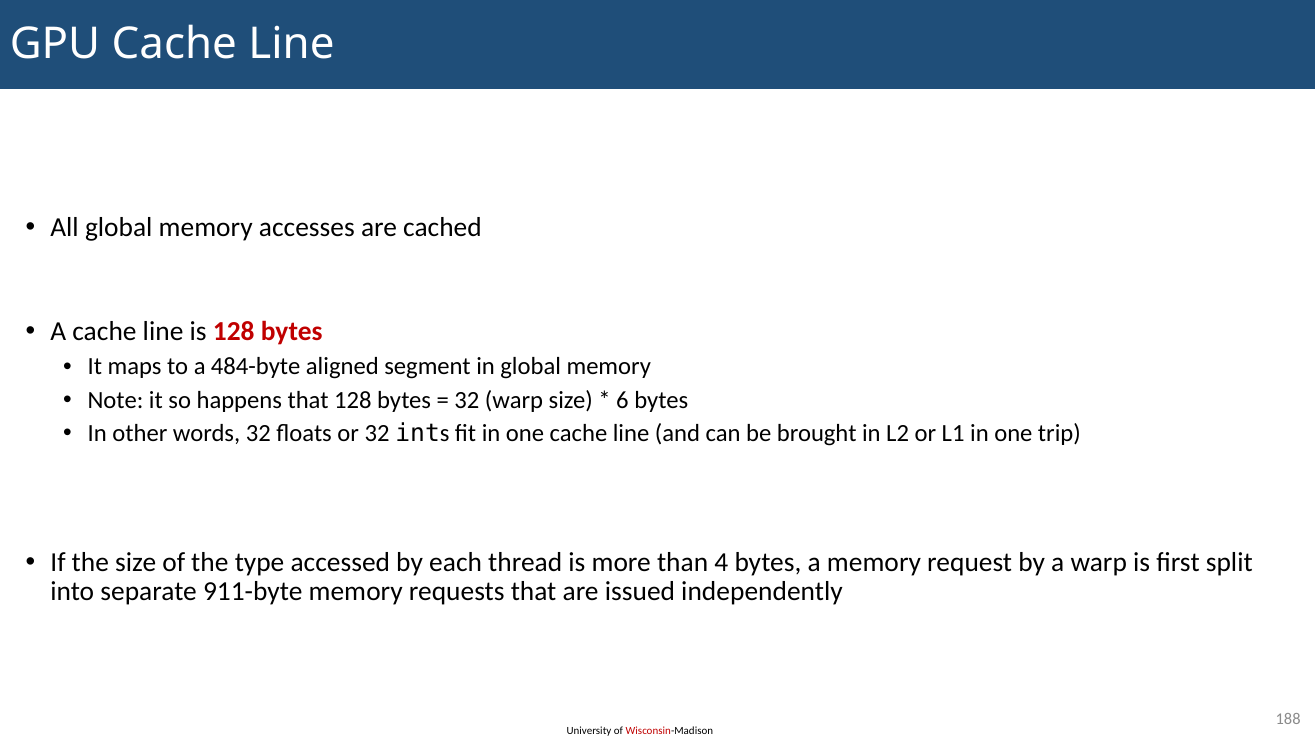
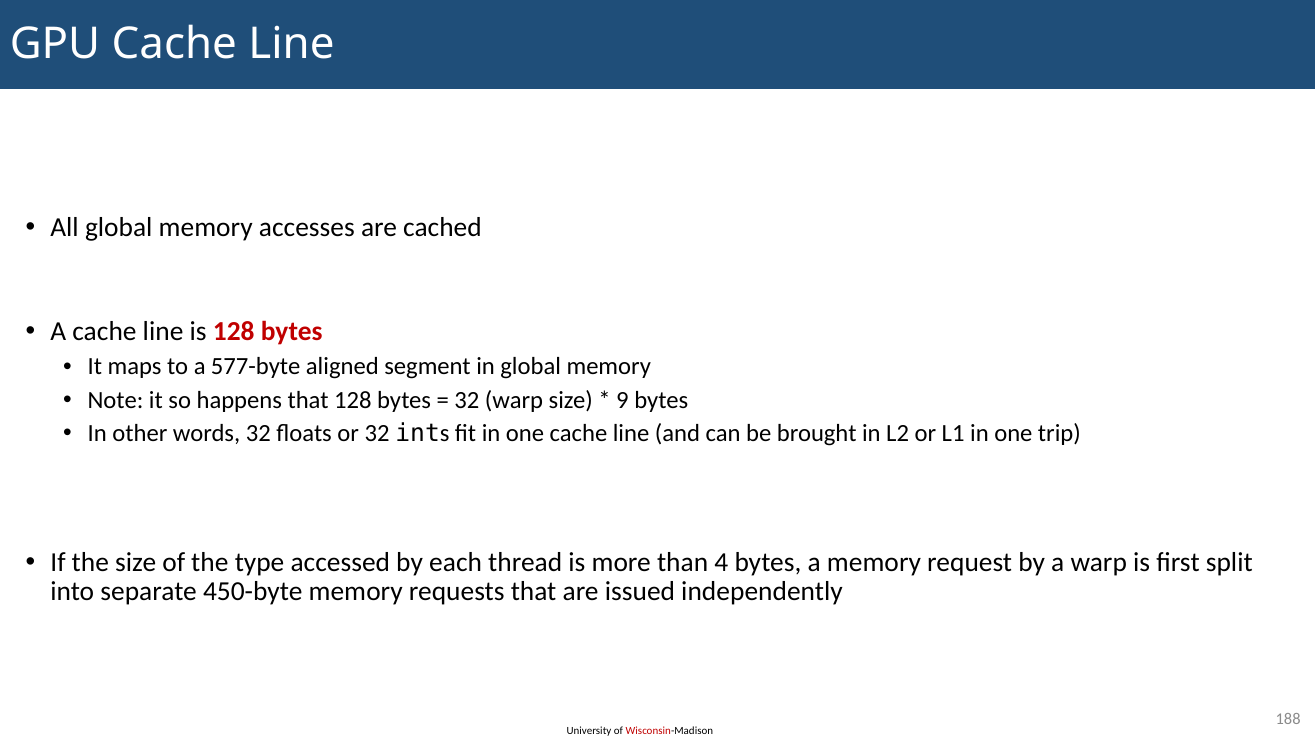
484-byte: 484-byte -> 577-byte (256, 367)
6: 6 -> 9 (622, 400)
911-byte: 911-byte -> 450-byte (253, 592)
